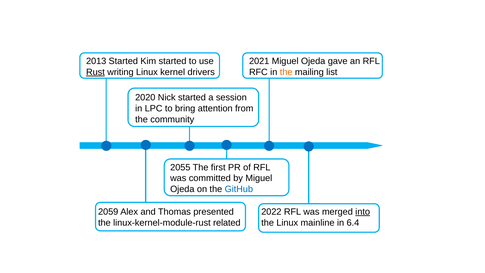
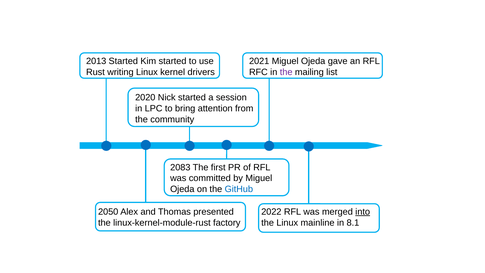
Rust underline: present -> none (95, 72)
the colour: orange -> purple (286, 72)
2055: 2055 -> 2083 (180, 167)
2059: 2059 -> 2050 (108, 212)
related: related -> factory (227, 223)
6.4: 6.4 -> 8.1 (353, 223)
